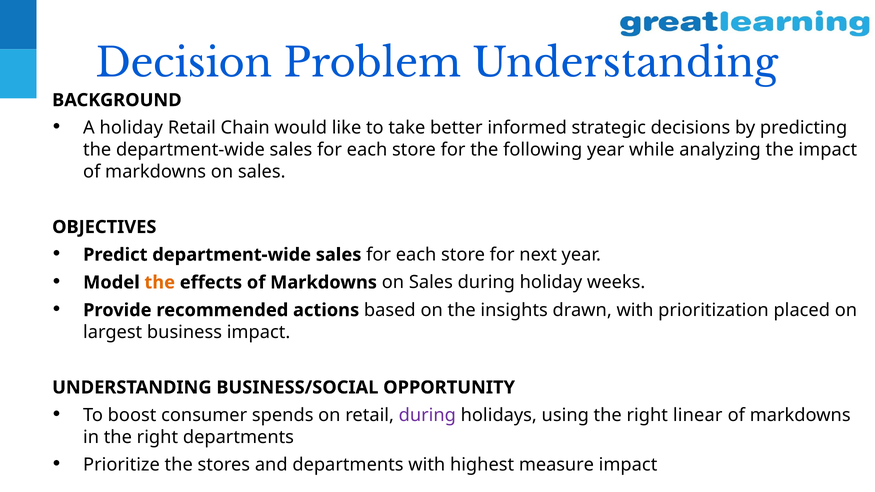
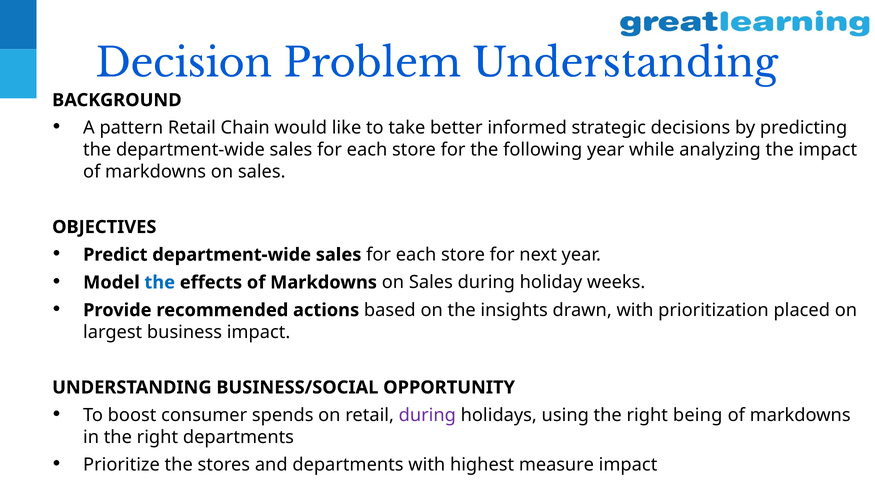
A holiday: holiday -> pattern (131, 128)
the colour: orange -> blue (160, 283)
linear: linear -> being (698, 415)
